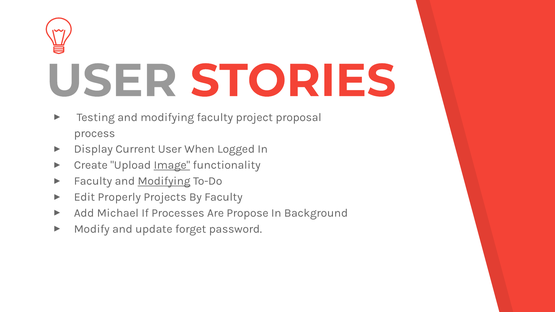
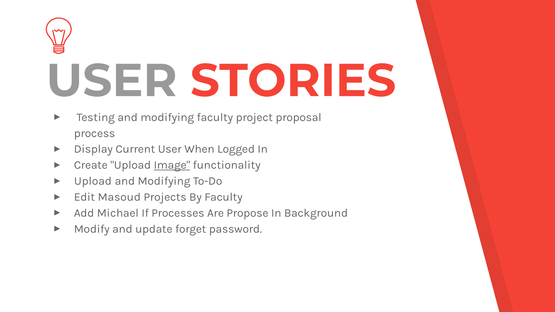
Faculty: Faculty -> Upload (93, 181)
Modifying underline: present -> none (164, 181)
Properly: Properly -> Masoud (119, 197)
